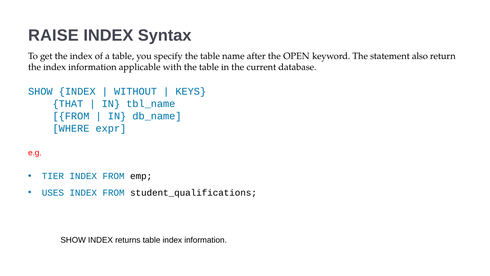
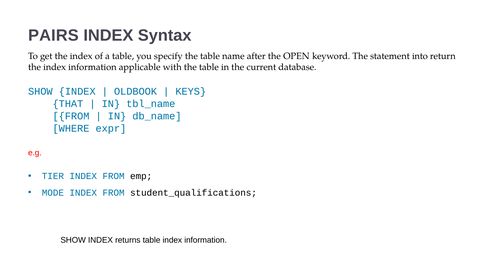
RAISE: RAISE -> PAIRS (53, 35)
also: also -> into (420, 56)
WITHOUT: WITHOUT -> OLDBOOK (136, 91)
USES: USES -> MODE (53, 192)
